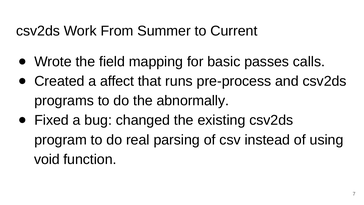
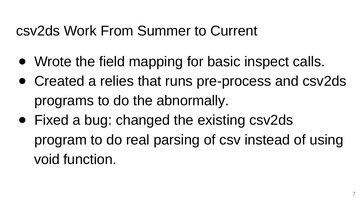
passes: passes -> inspect (267, 62)
affect: affect -> relies (117, 81)
